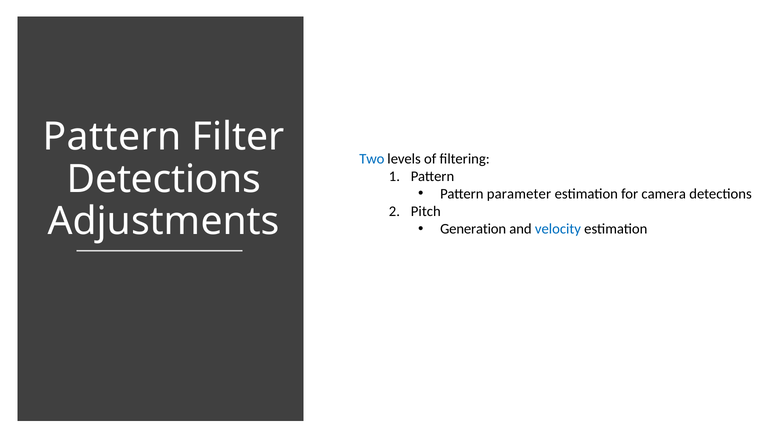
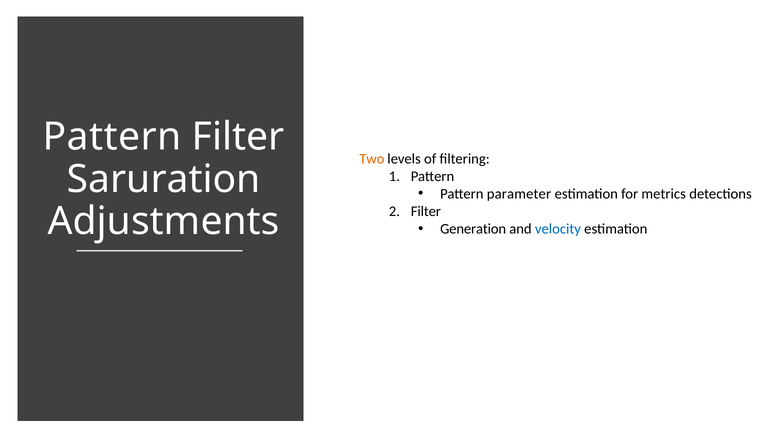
Two colour: blue -> orange (372, 159)
Detections: Detections -> Saruration (164, 179)
camera: camera -> metrics (664, 194)
Pitch: Pitch -> Filter (426, 211)
